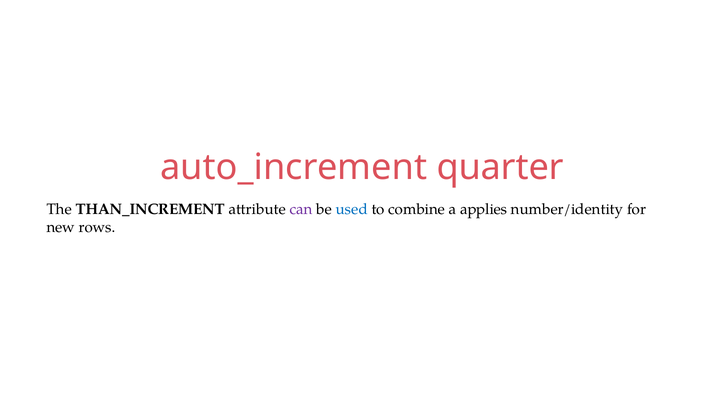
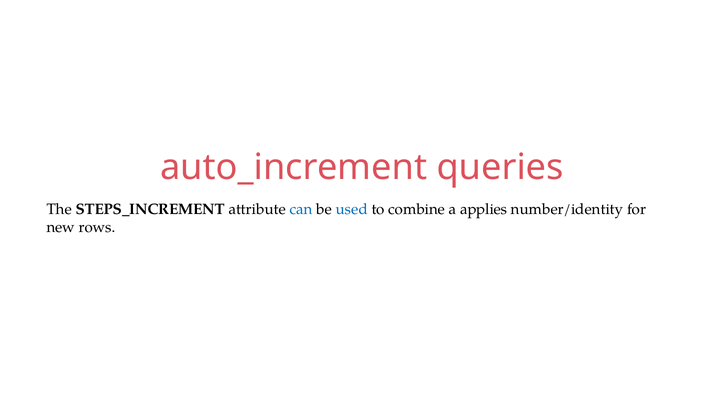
quarter: quarter -> queries (500, 167)
THAN_INCREMENT: THAN_INCREMENT -> STEPS_INCREMENT (150, 209)
can colour: purple -> blue (301, 209)
